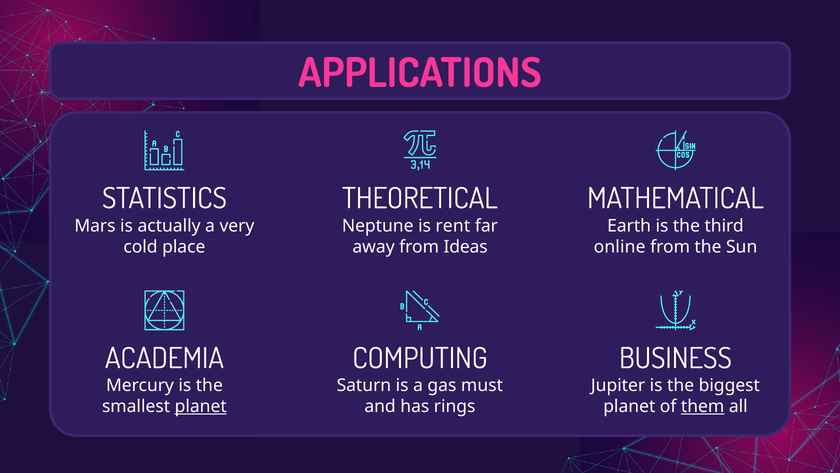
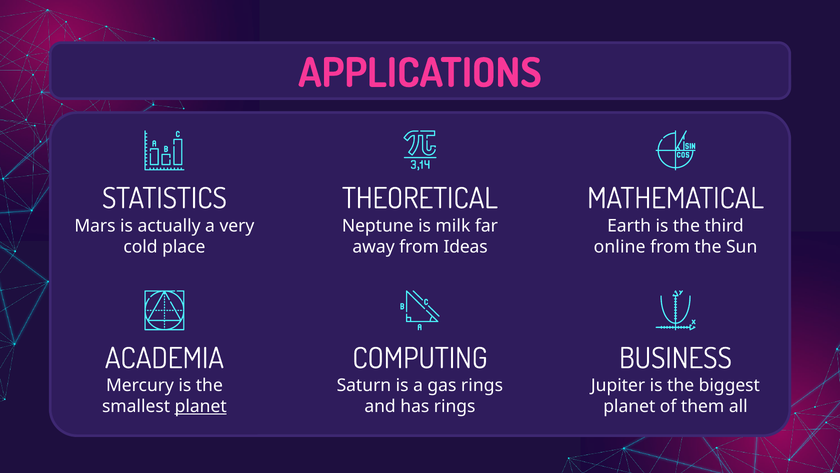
rent: rent -> milk (453, 225)
gas must: must -> rings (482, 385)
them underline: present -> none (703, 406)
